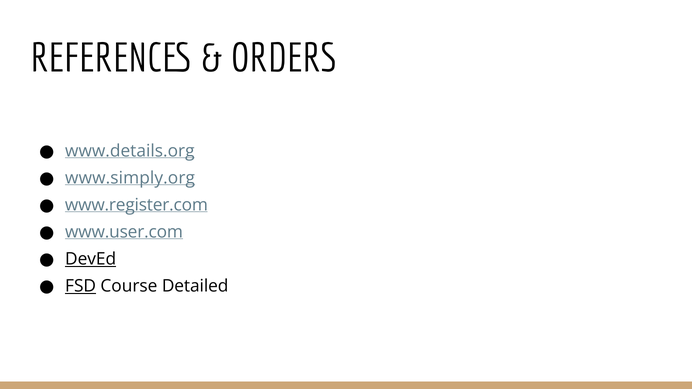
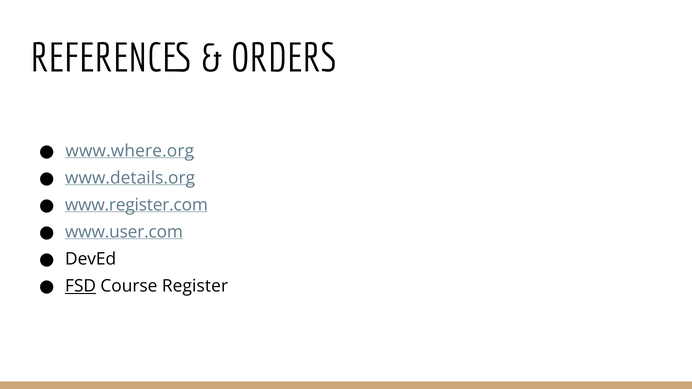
www.details.org: www.details.org -> www.where.org (130, 151)
www.simply.org: www.simply.org -> www.details.org (130, 178)
DevEd underline: present -> none (91, 259)
Detailed: Detailed -> Register (195, 286)
